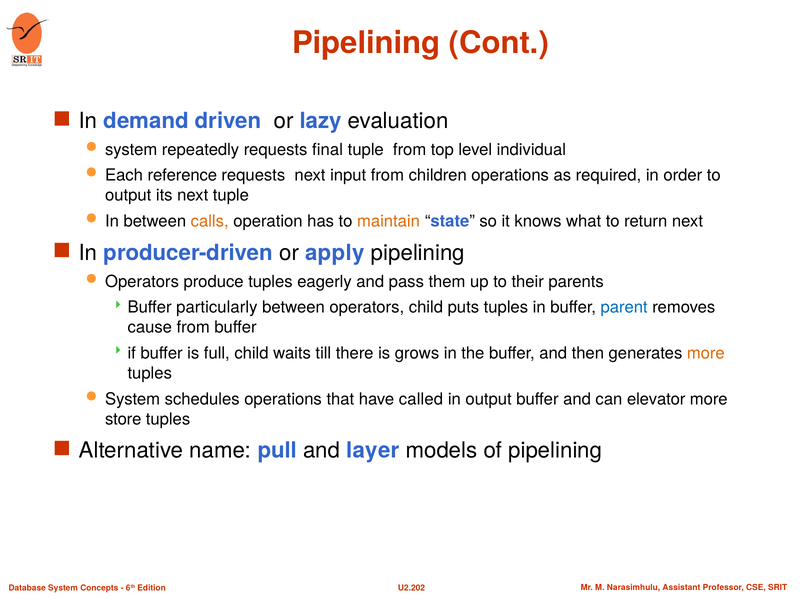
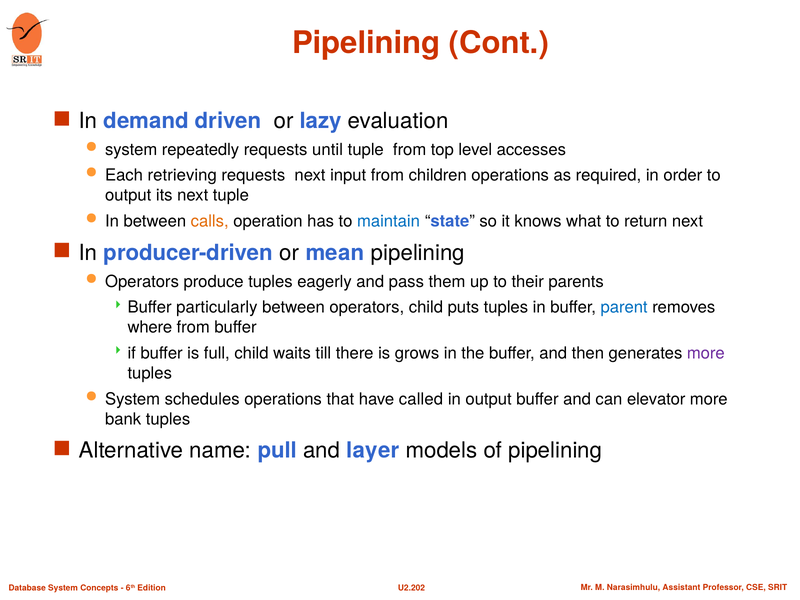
final: final -> until (328, 150)
individual: individual -> accesses (531, 150)
reference: reference -> retrieving (182, 175)
maintain colour: orange -> blue (388, 221)
apply: apply -> mean (335, 253)
cause: cause -> where (150, 327)
more colour: orange -> purple (706, 353)
store: store -> bank (123, 419)
